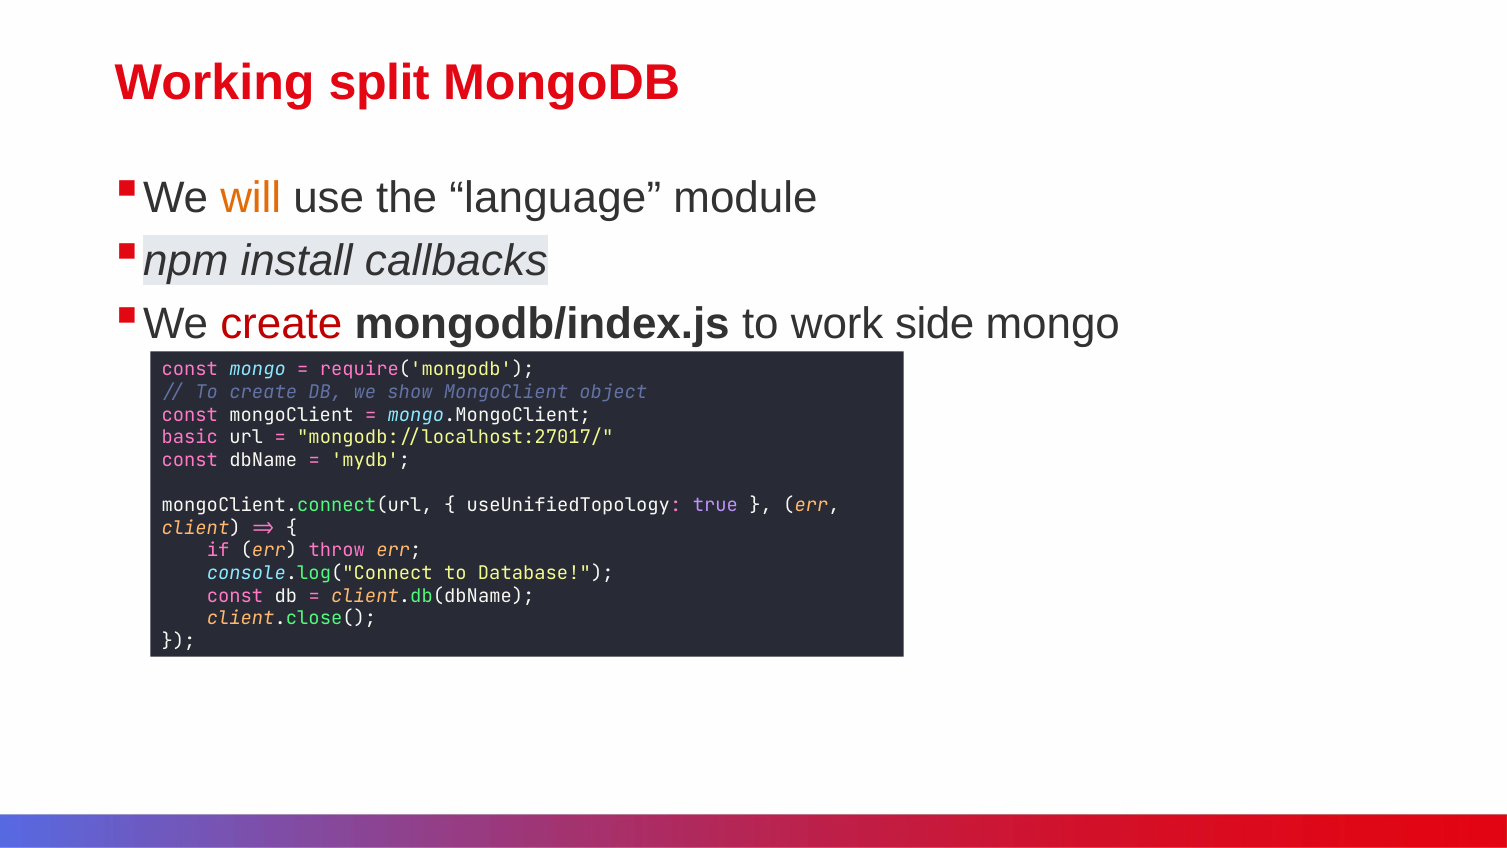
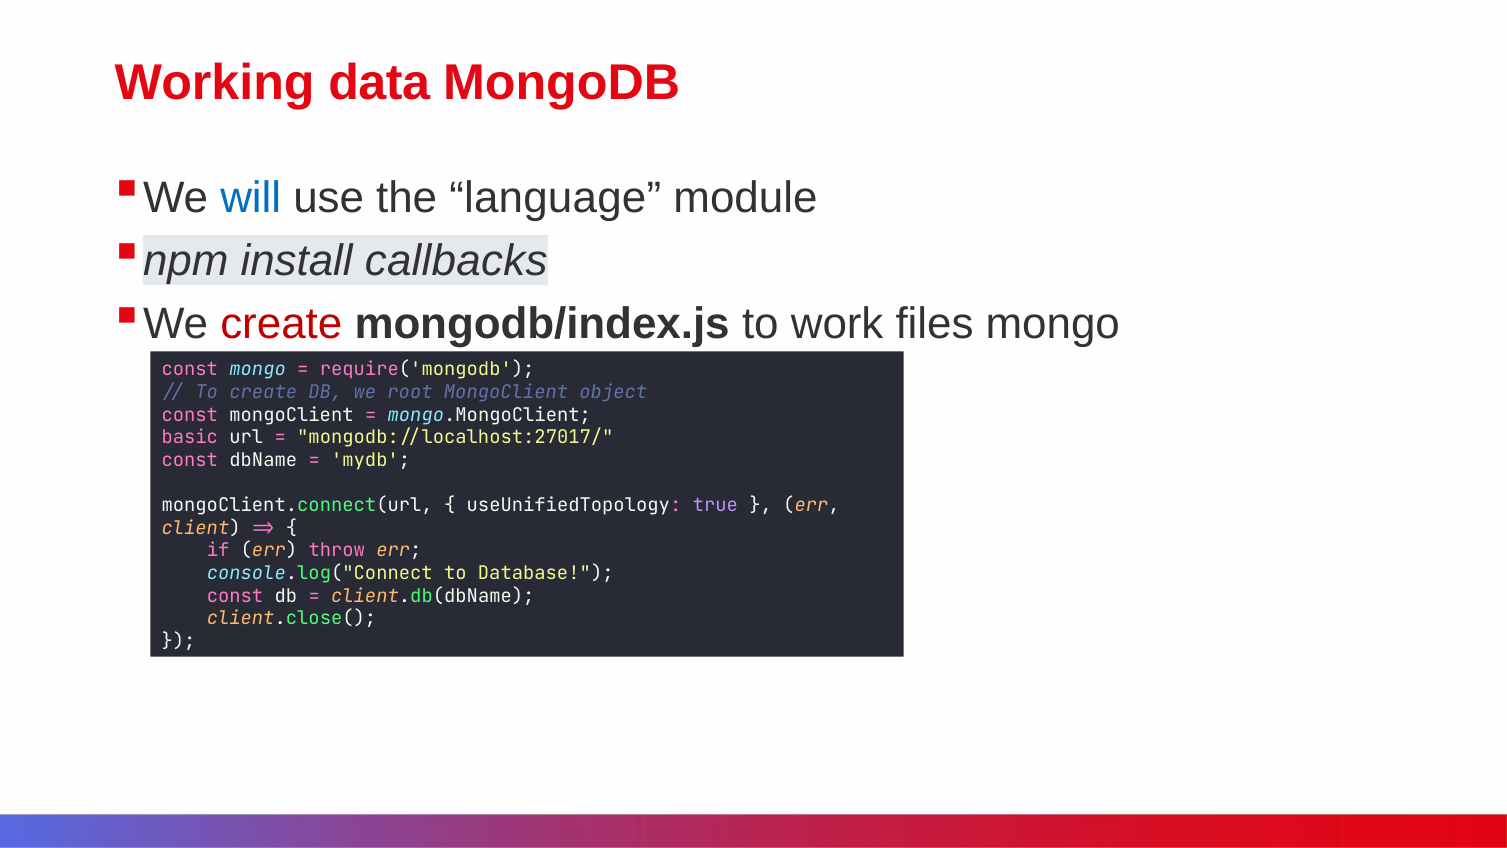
split: split -> data (379, 83)
will colour: orange -> blue (251, 197)
side: side -> files (935, 324)
show: show -> root (410, 392)
